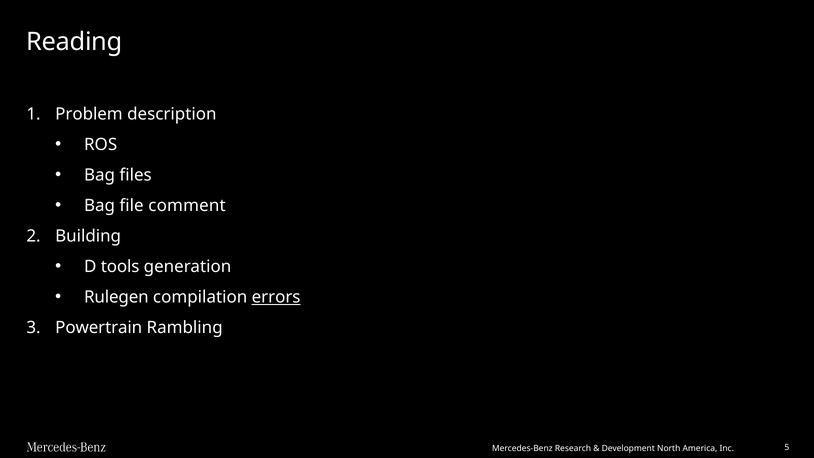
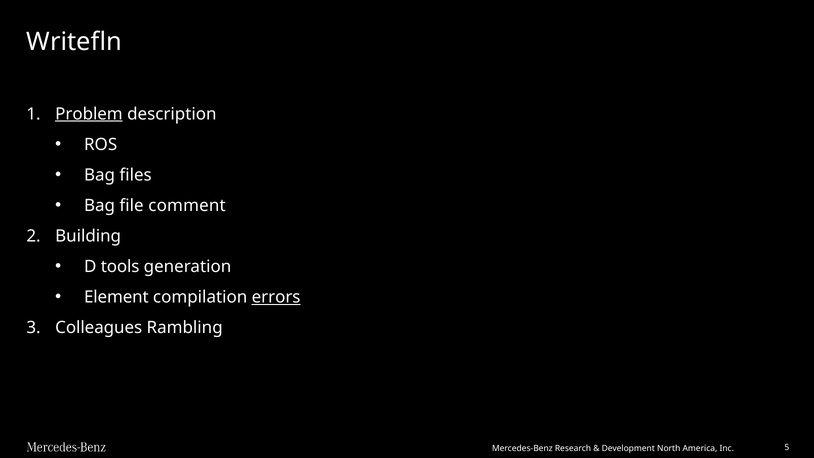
Reading: Reading -> Writefln (74, 42)
Problem underline: none -> present (89, 114)
Rulegen: Rulegen -> Element (116, 297)
Powertrain: Powertrain -> Colleagues (99, 327)
